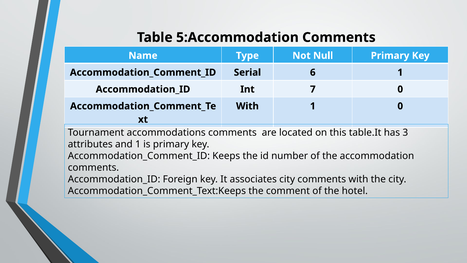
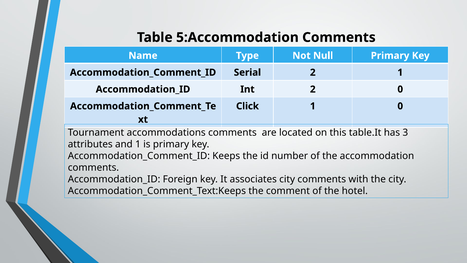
Serial 6: 6 -> 2 (313, 72)
Int 7: 7 -> 2 (313, 89)
With: With -> Click (247, 106)
